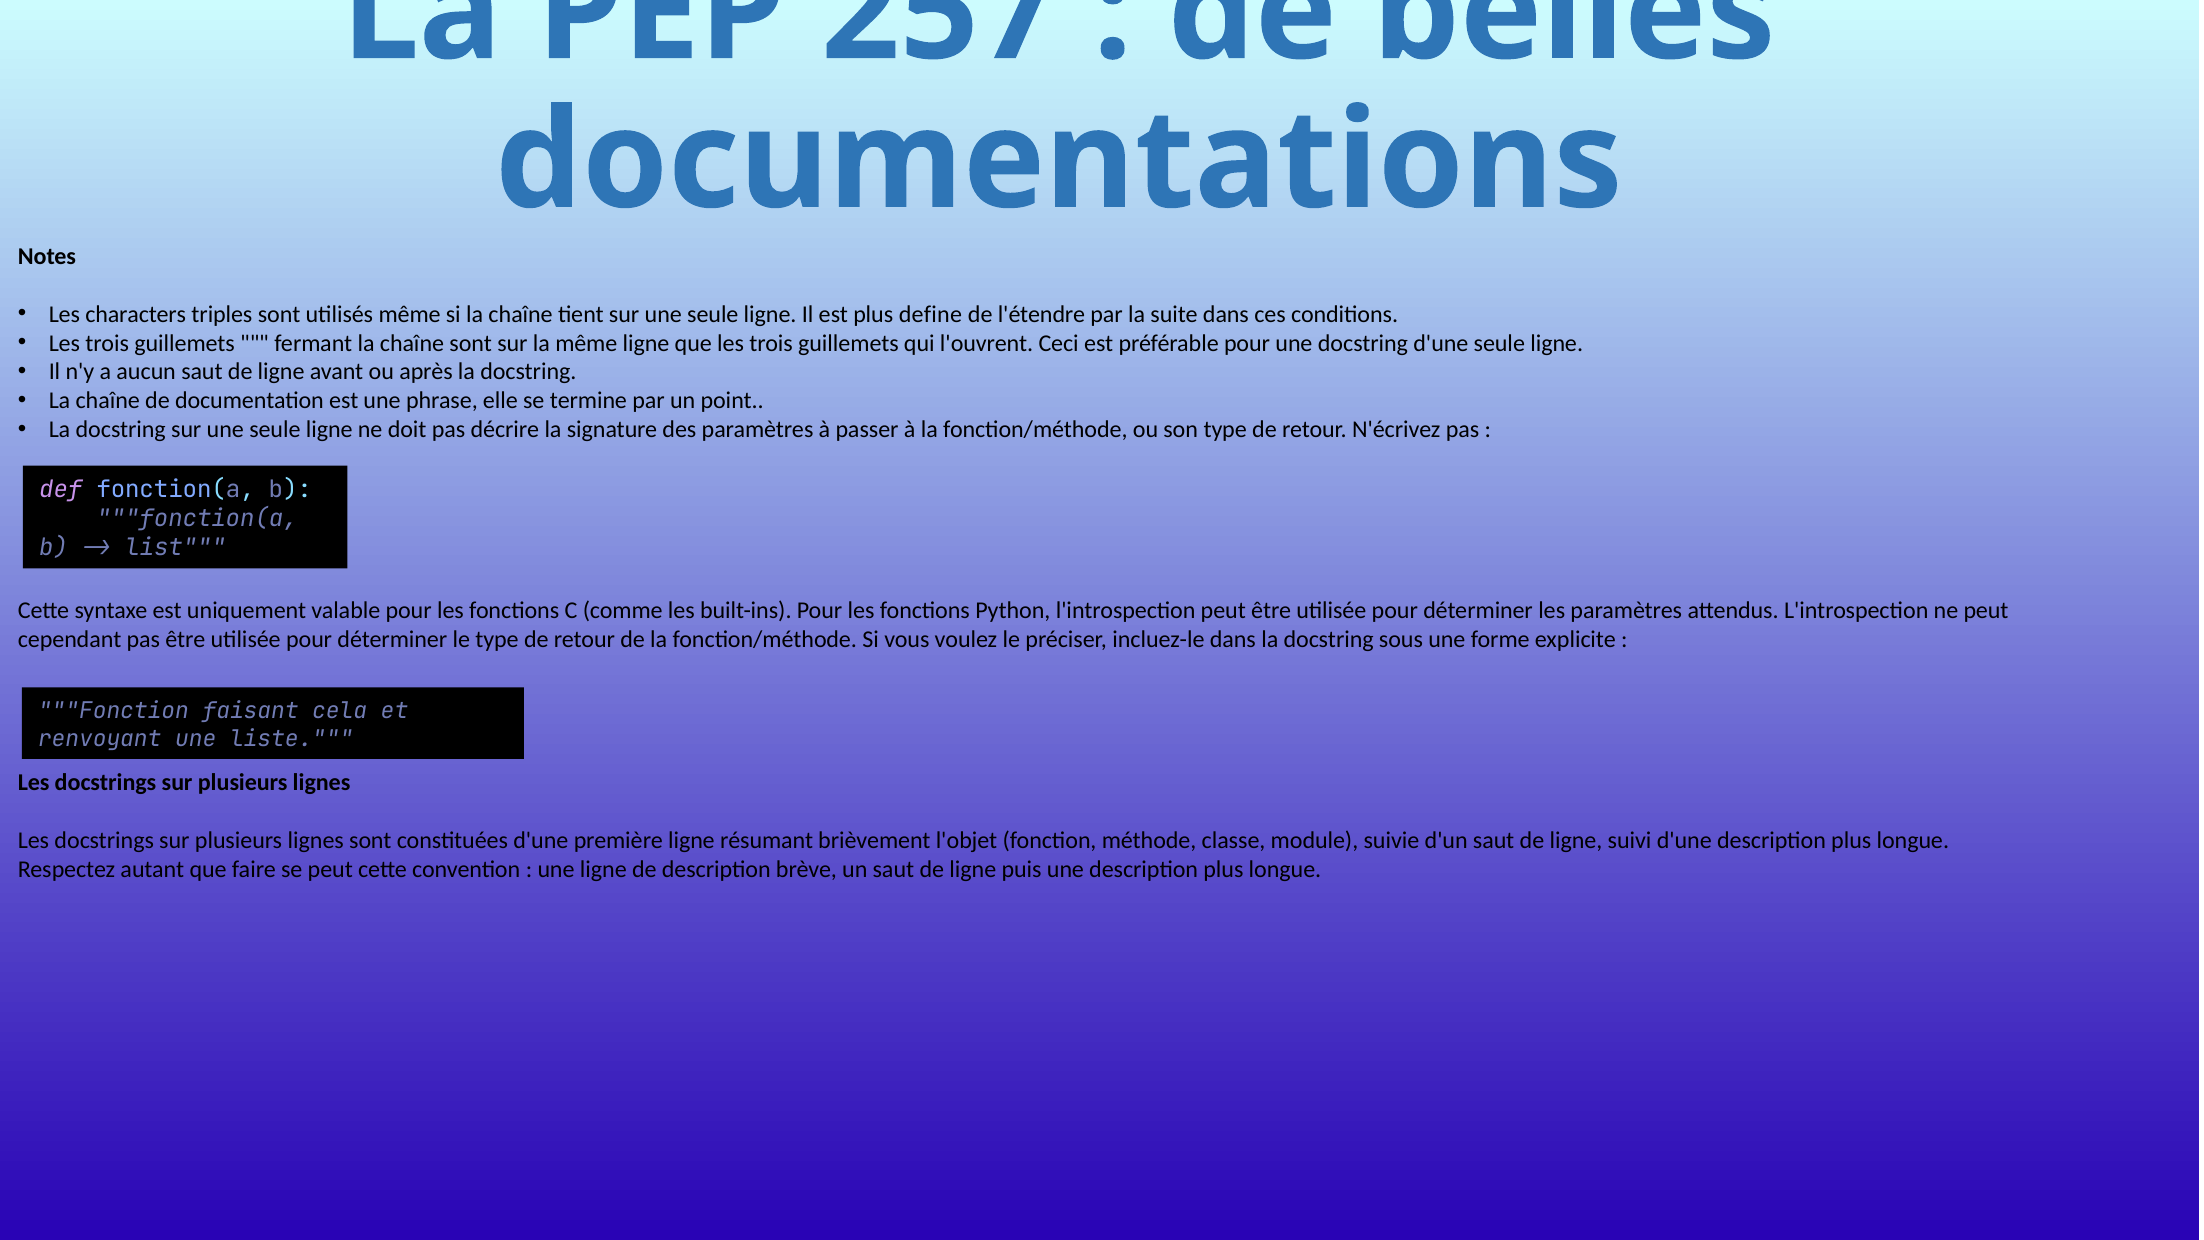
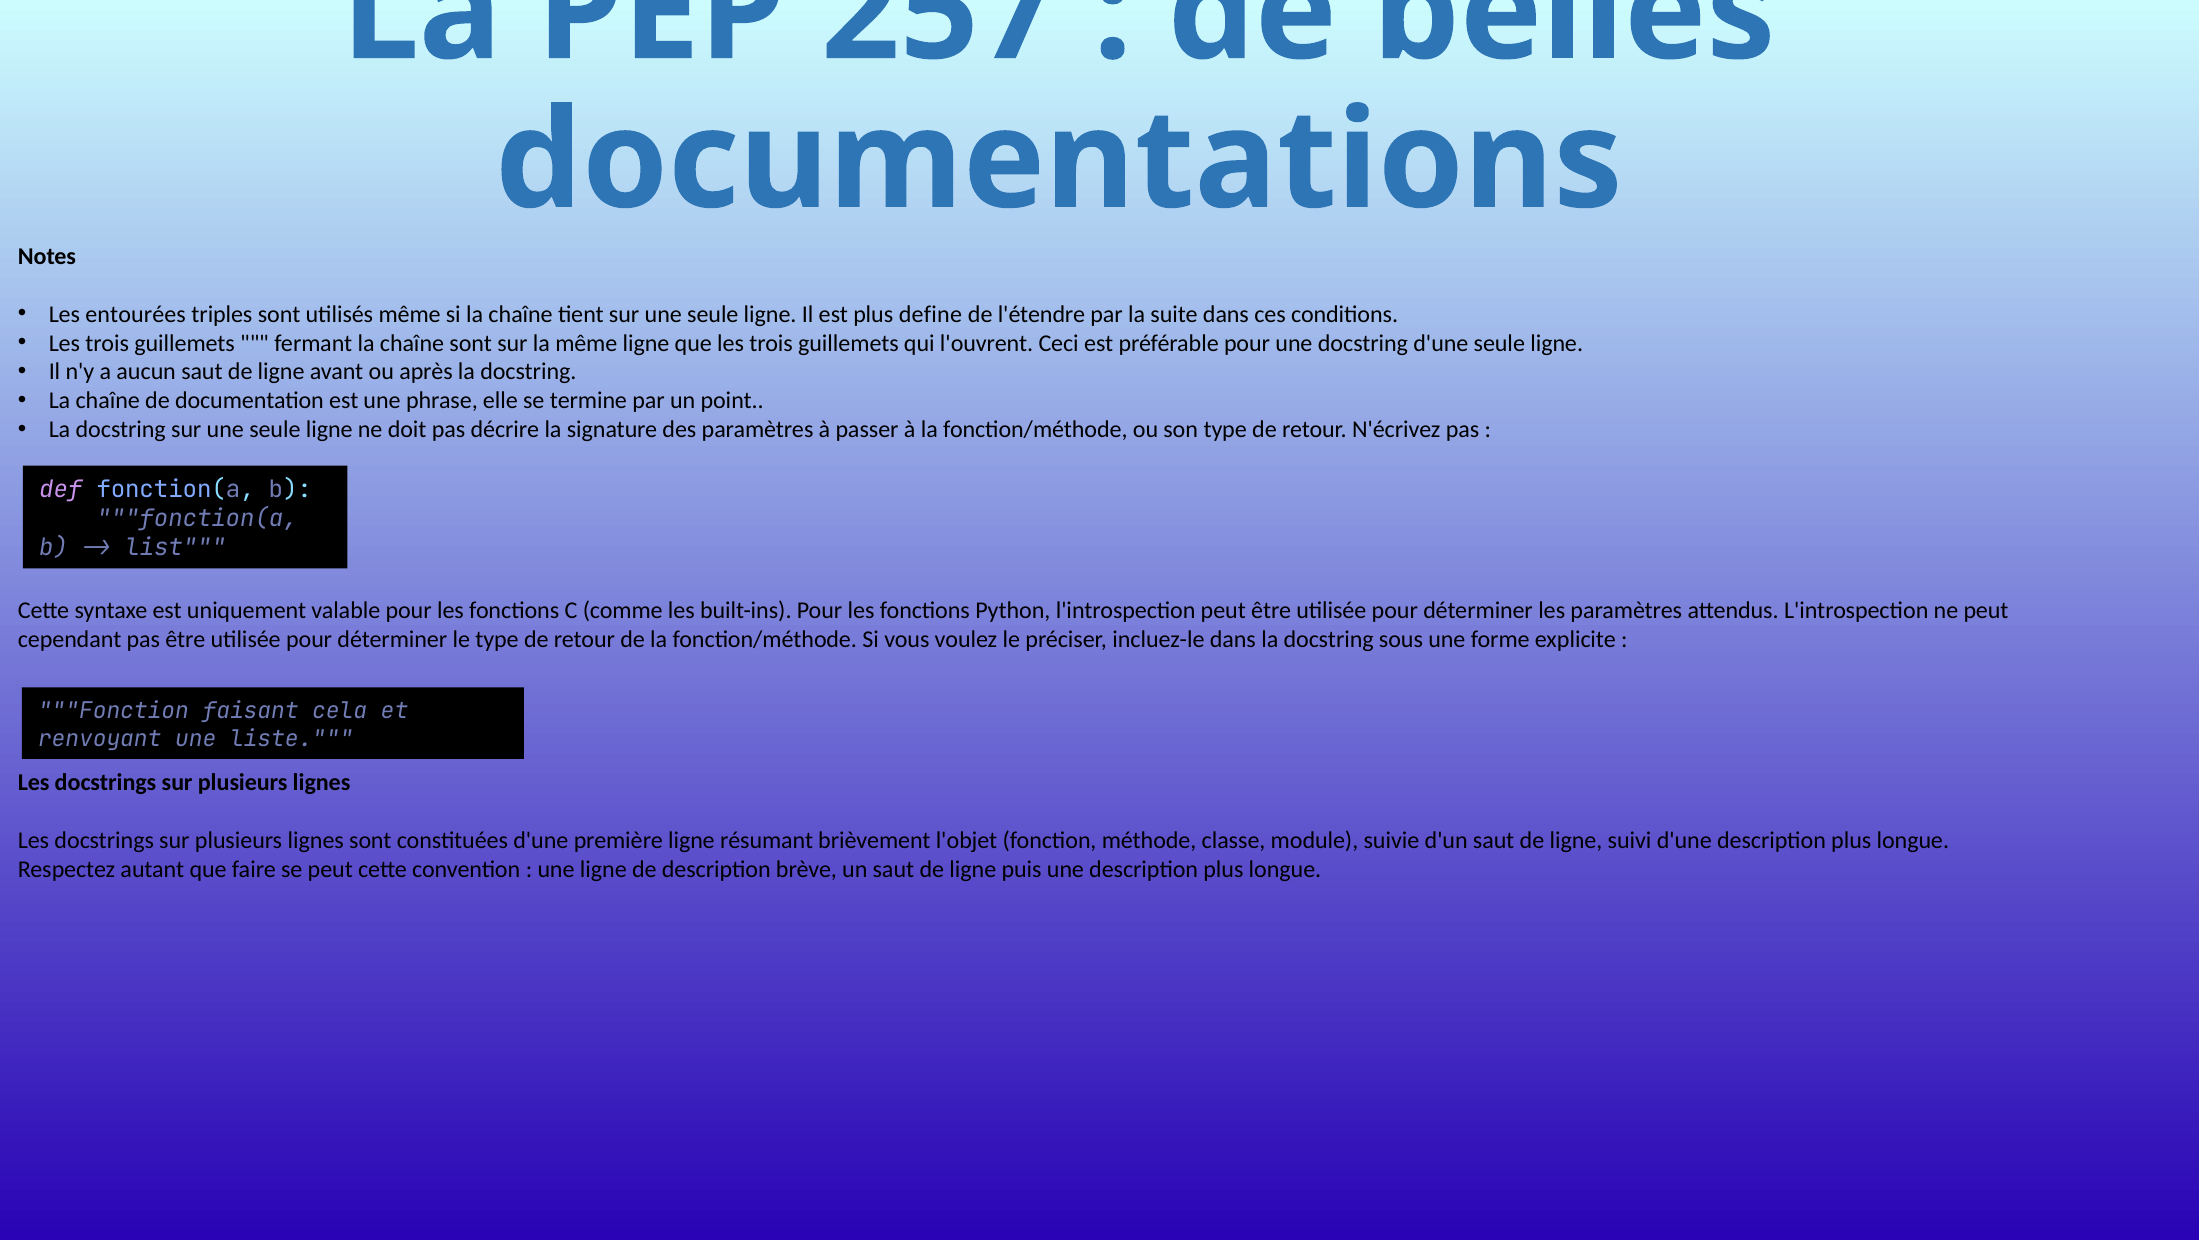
characters: characters -> entourées (136, 314)
